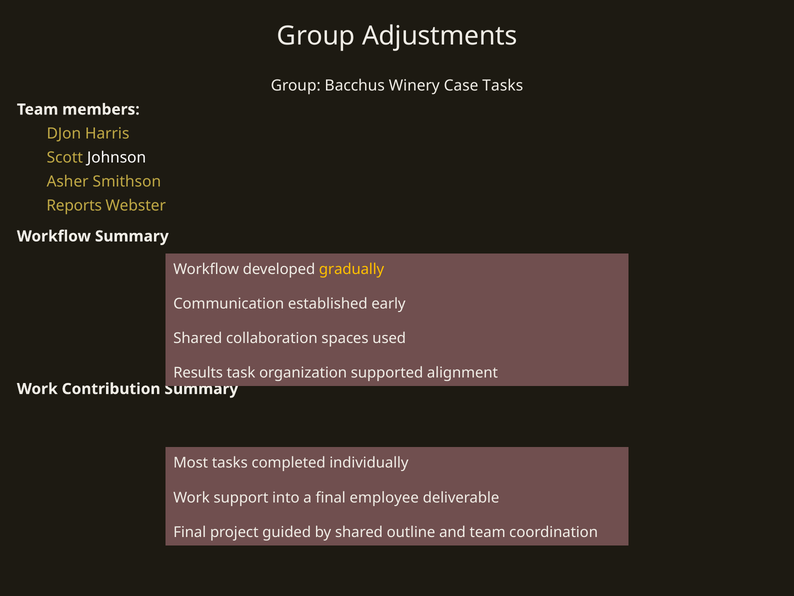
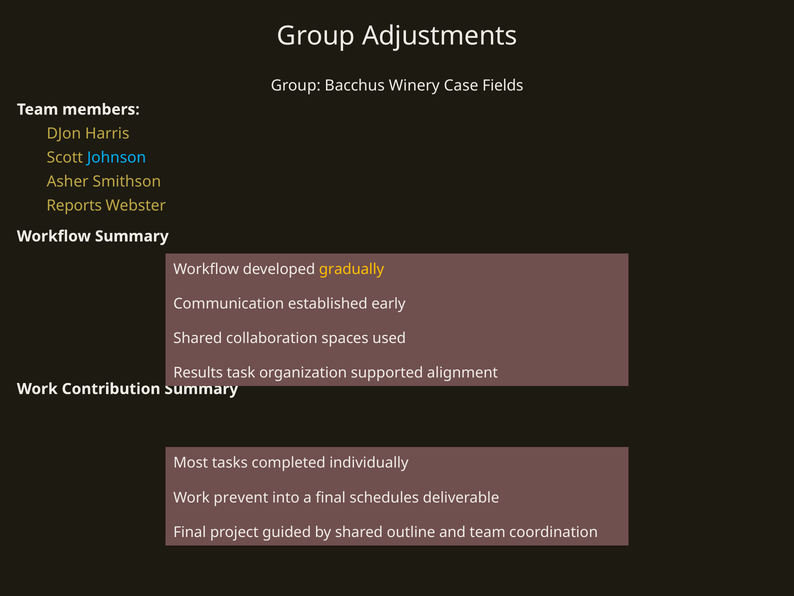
Case Tasks: Tasks -> Fields (503, 85)
Johnson colour: white -> light blue (117, 158)
support: support -> prevent (241, 497)
employee: employee -> schedules (384, 497)
